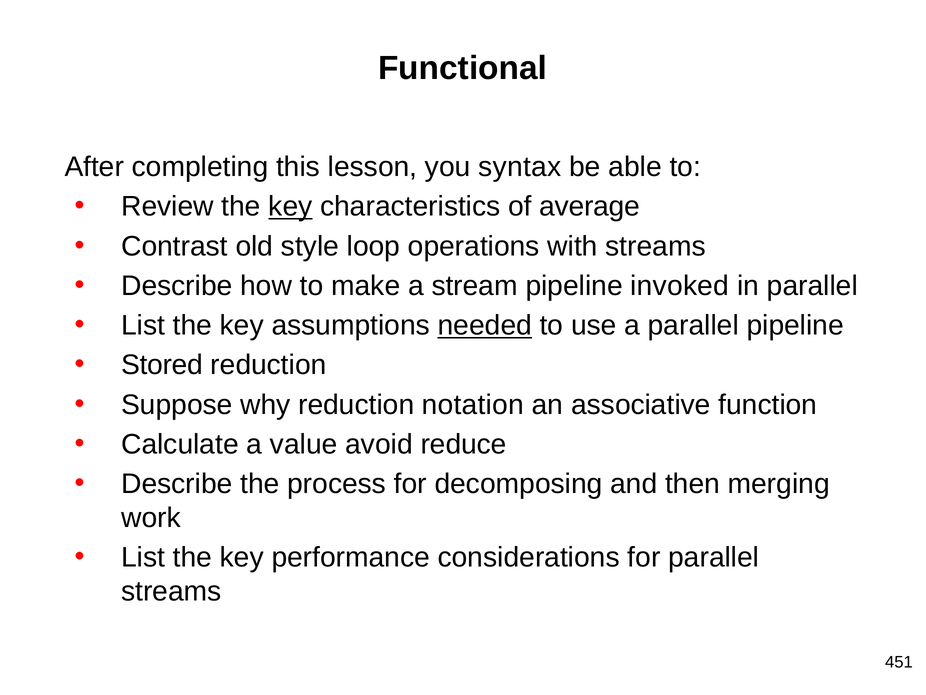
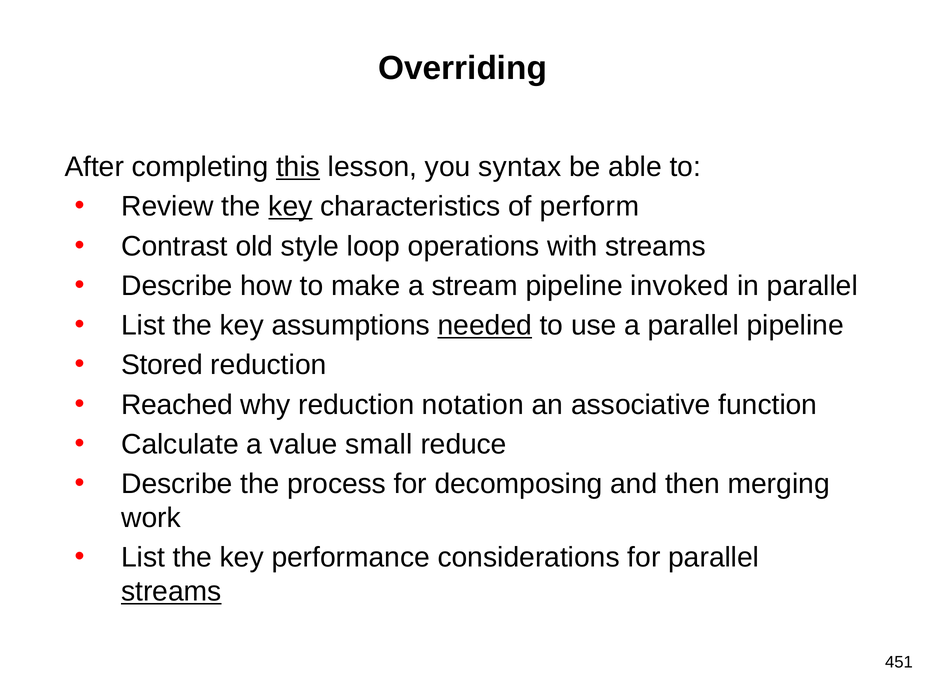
Functional: Functional -> Overriding (463, 68)
this underline: none -> present (298, 167)
average: average -> perform (590, 206)
Suppose: Suppose -> Reached (177, 404)
avoid: avoid -> small (379, 444)
streams underline: none -> present (171, 591)
